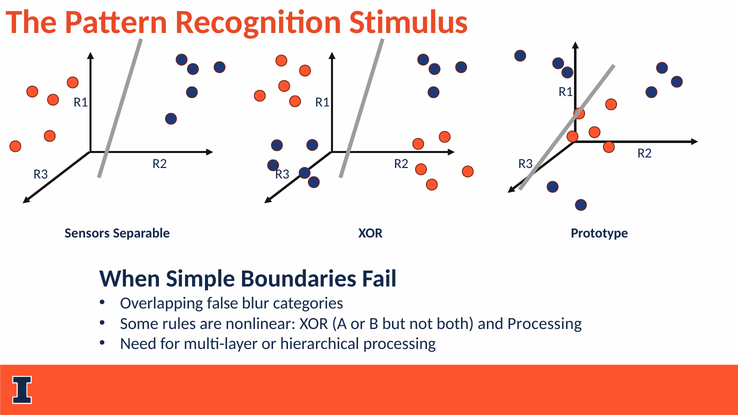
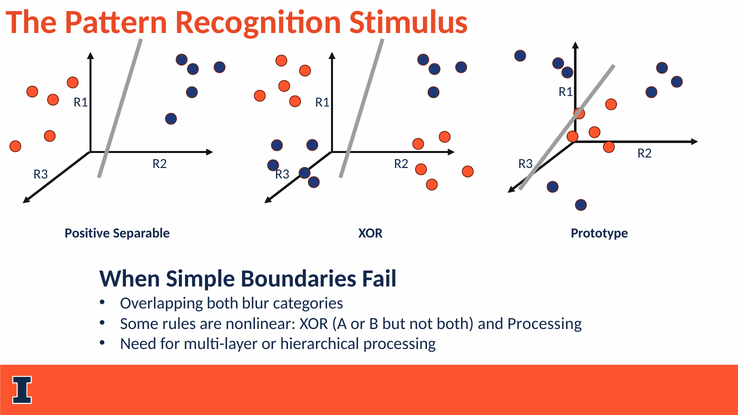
Sensors: Sensors -> Positive (87, 234)
Overlapping false: false -> both (223, 303)
